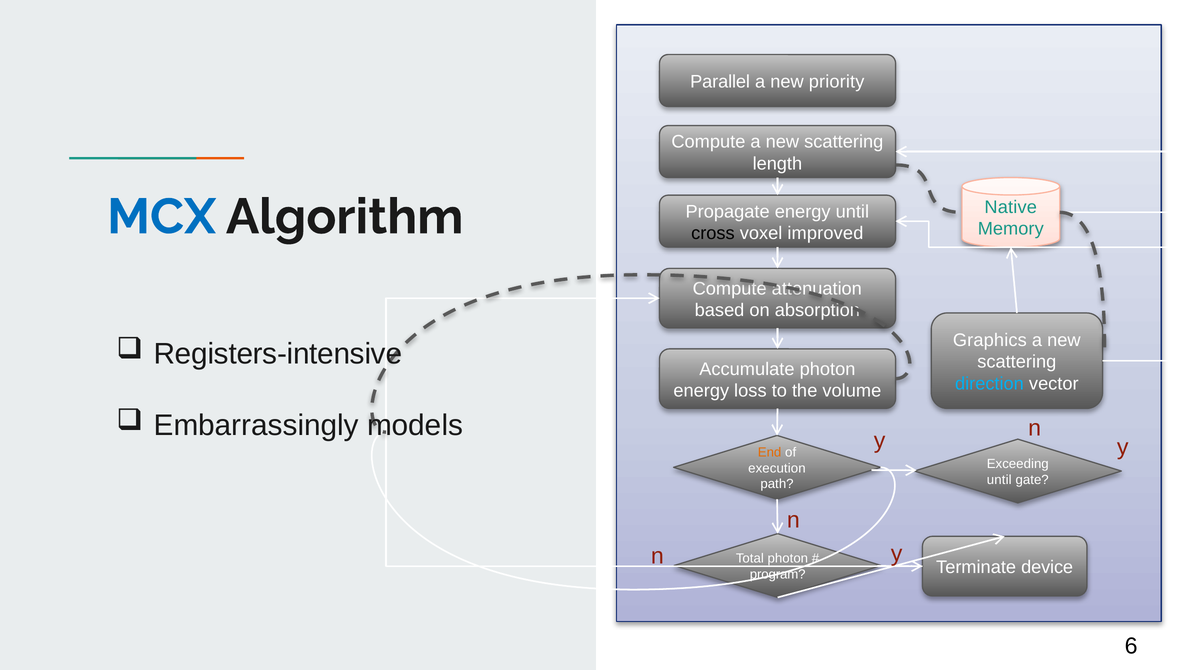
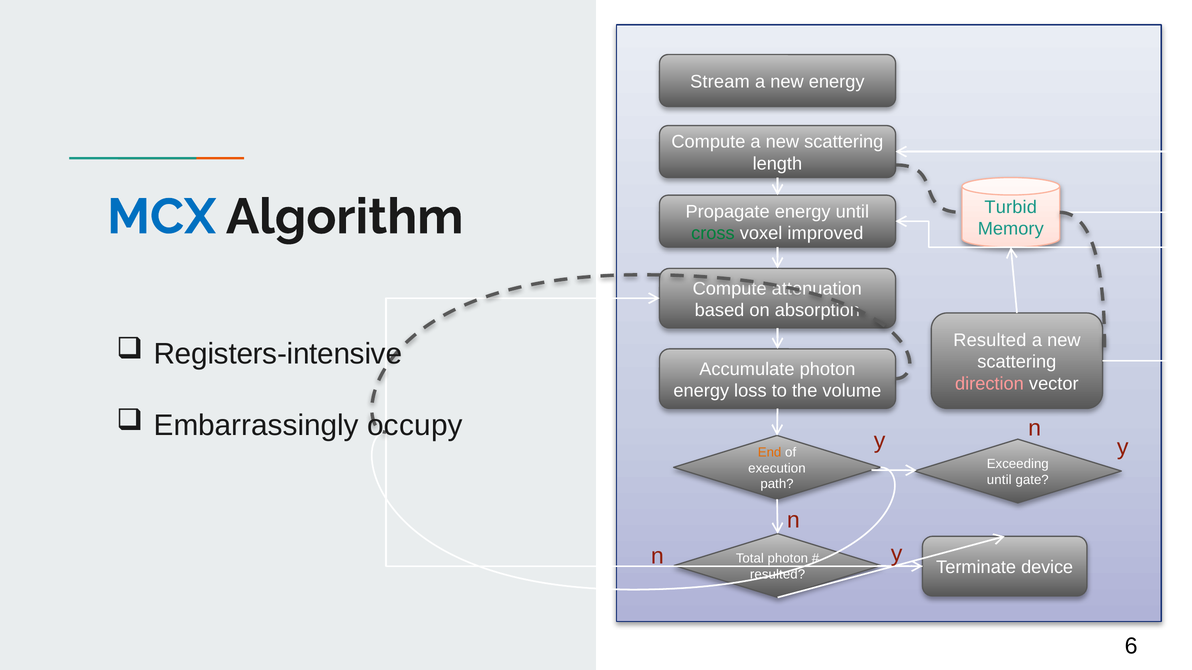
Parallel: Parallel -> Stream (720, 82)
new priority: priority -> energy (837, 82)
Native: Native -> Turbid (1011, 207)
cross colour: black -> green (713, 234)
Graphics: Graphics -> Resulted (990, 340)
direction colour: light blue -> pink (989, 384)
models: models -> occupy (415, 426)
program: program -> resulted (778, 575)
